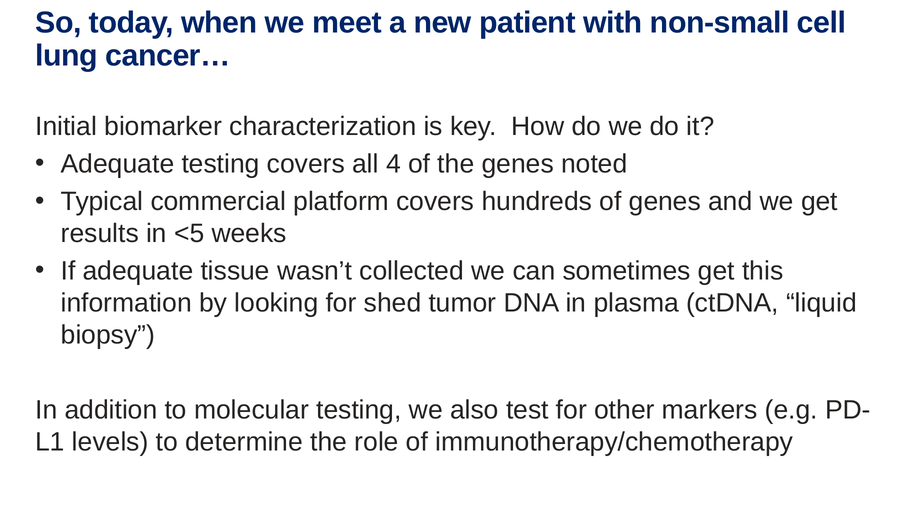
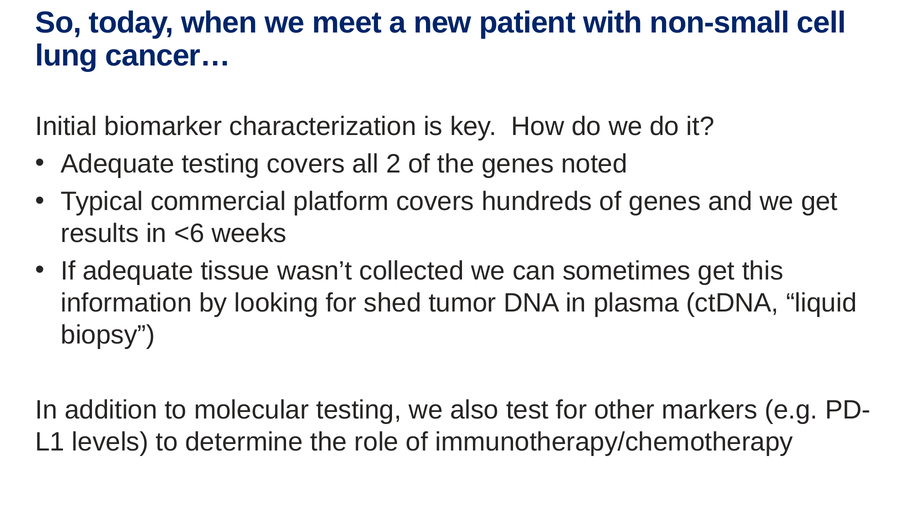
4: 4 -> 2 (393, 164)
<5: <5 -> <6 (189, 234)
